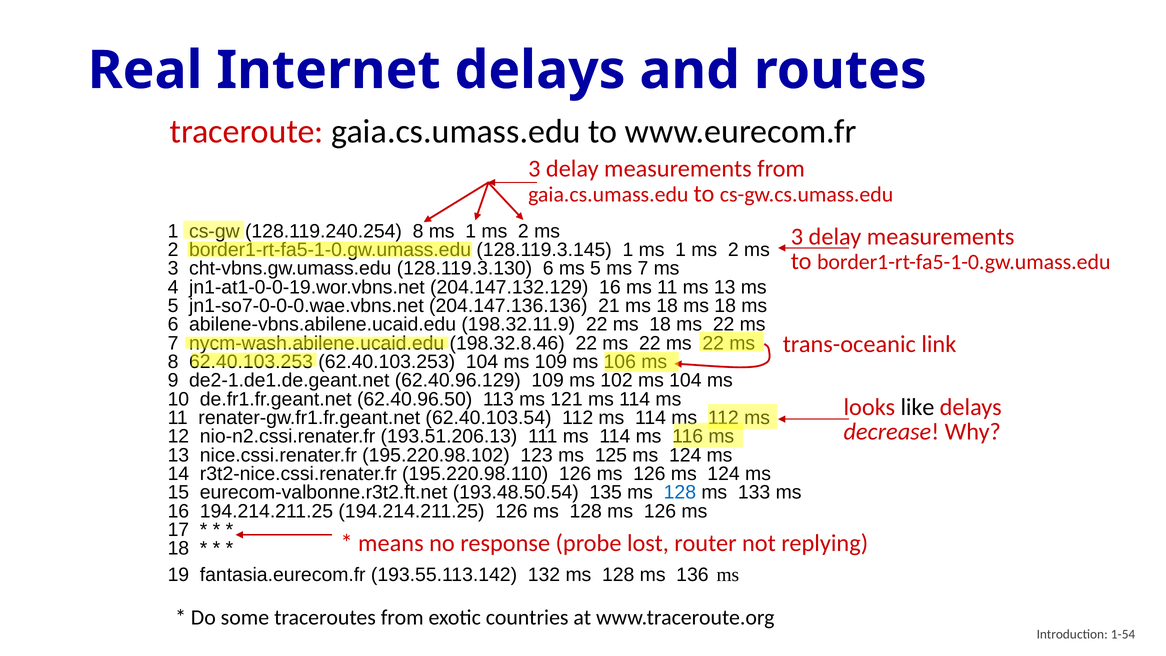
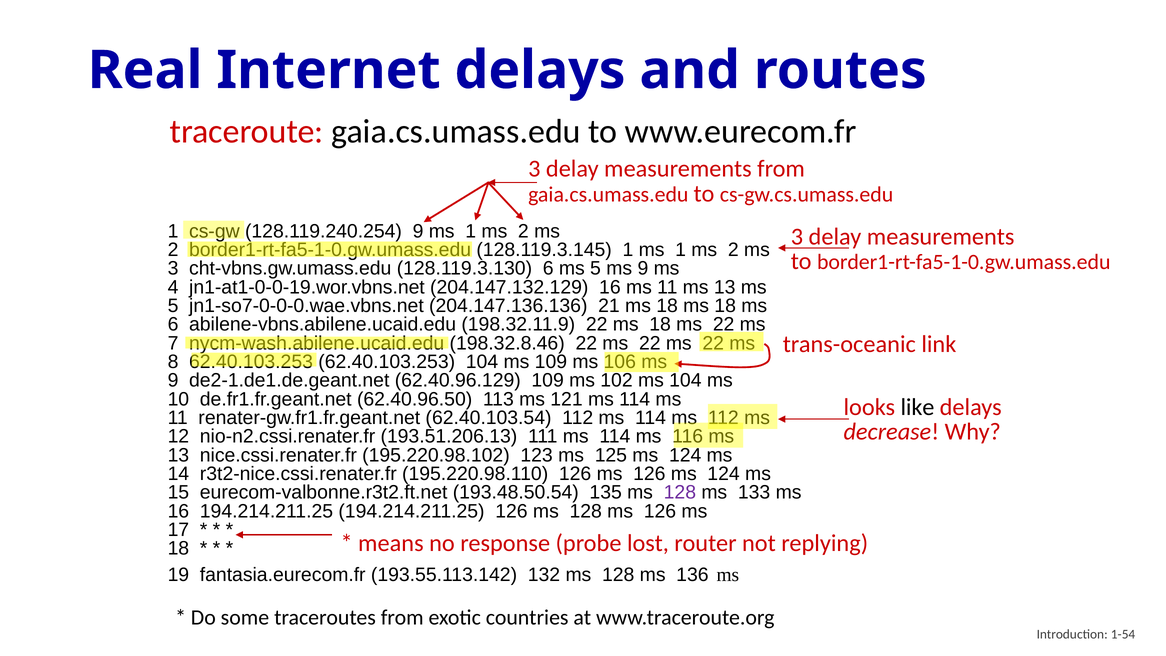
128.119.240.254 8: 8 -> 9 (418, 231)
5 ms 7: 7 -> 9 (643, 268)
128 colour: blue -> purple (680, 492)
